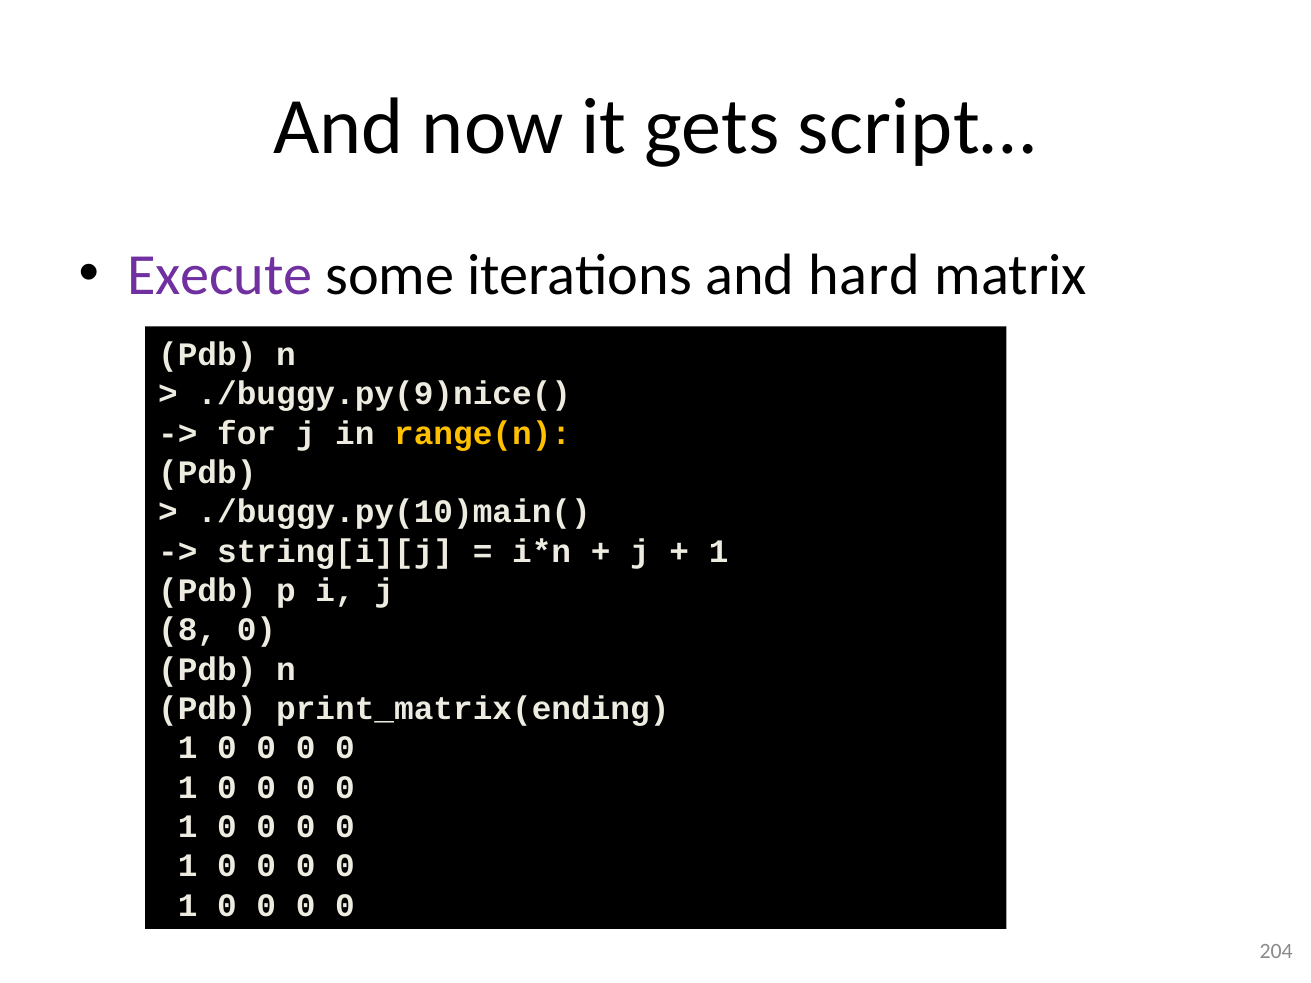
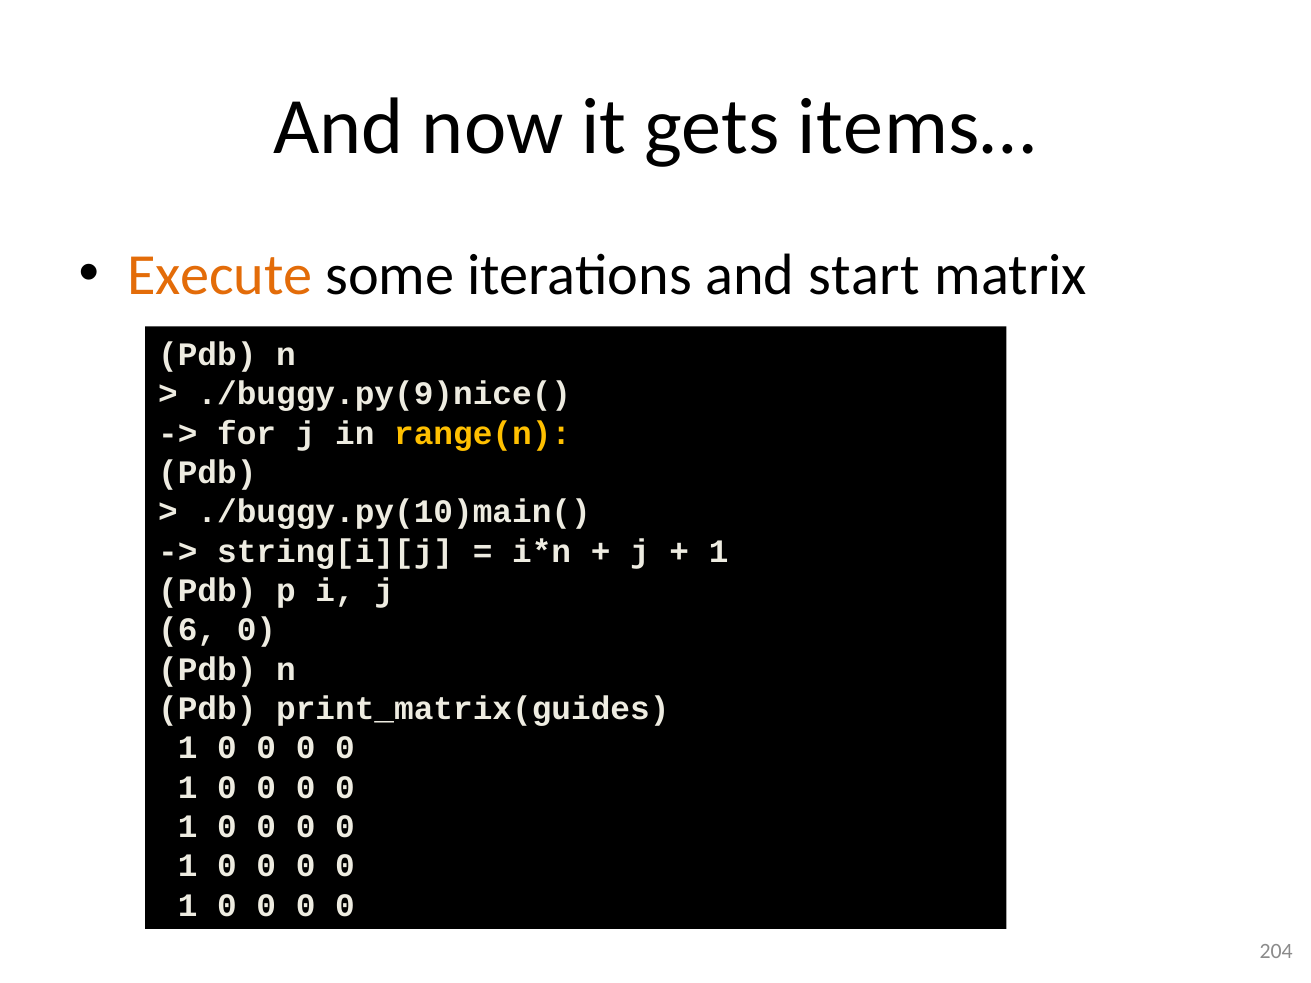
script…: script… -> items… (917, 127)
Execute colour: purple -> orange (220, 275)
hard: hard -> start (864, 275)
8: 8 -> 6 (188, 630)
print_matrix(ending: print_matrix(ending -> print_matrix(guides (473, 709)
